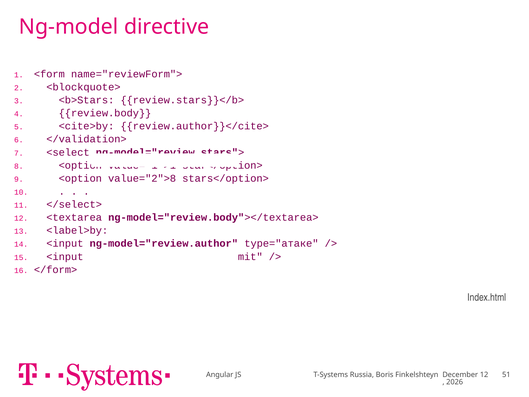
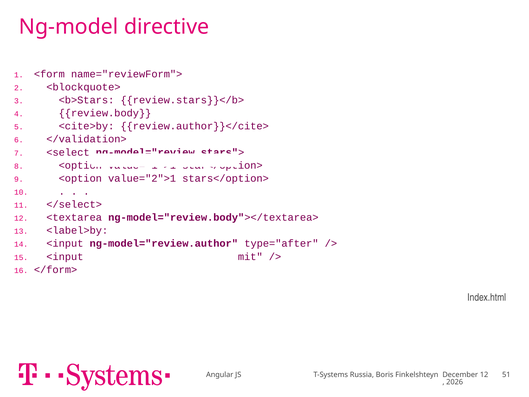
value="2">8: value="2">8 -> value="2">1 (142, 178)
type="атаке: type="атаке -> type="after (281, 243)
